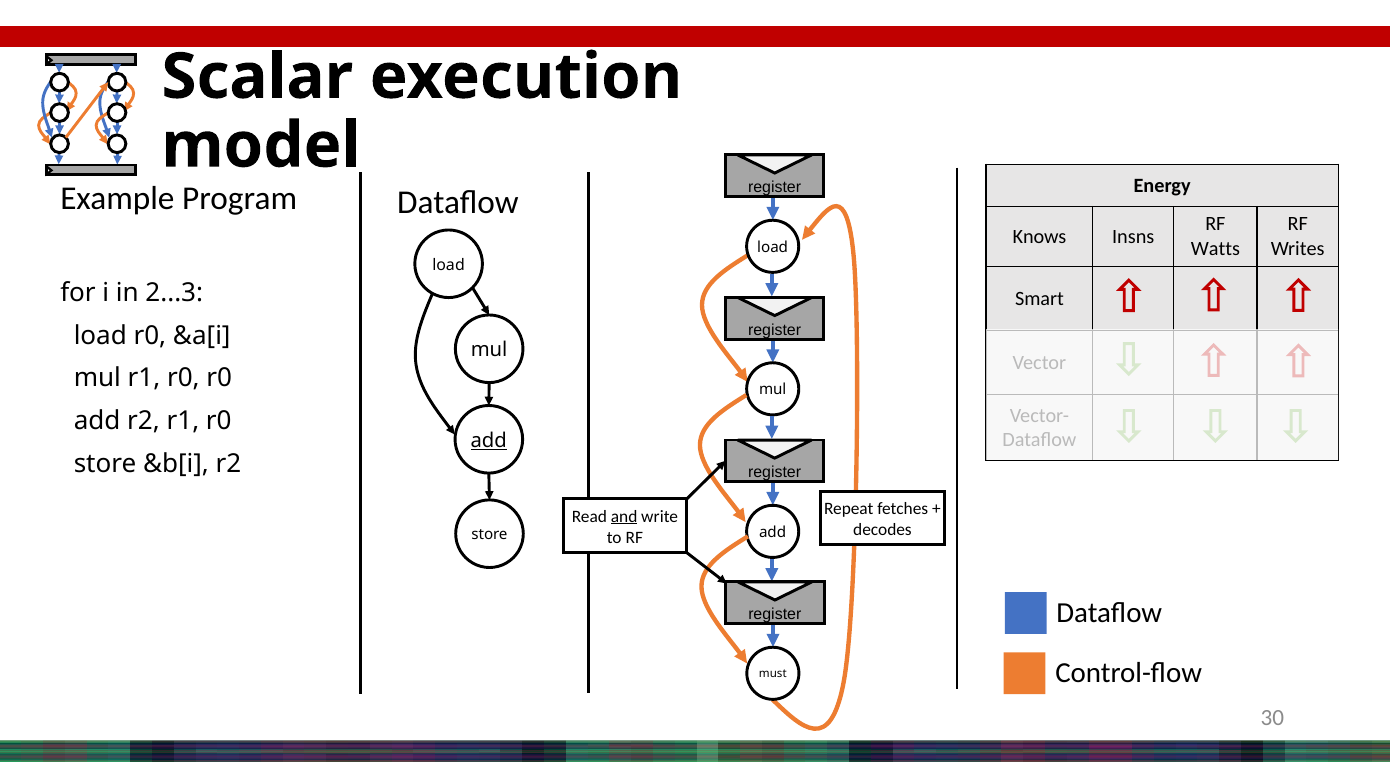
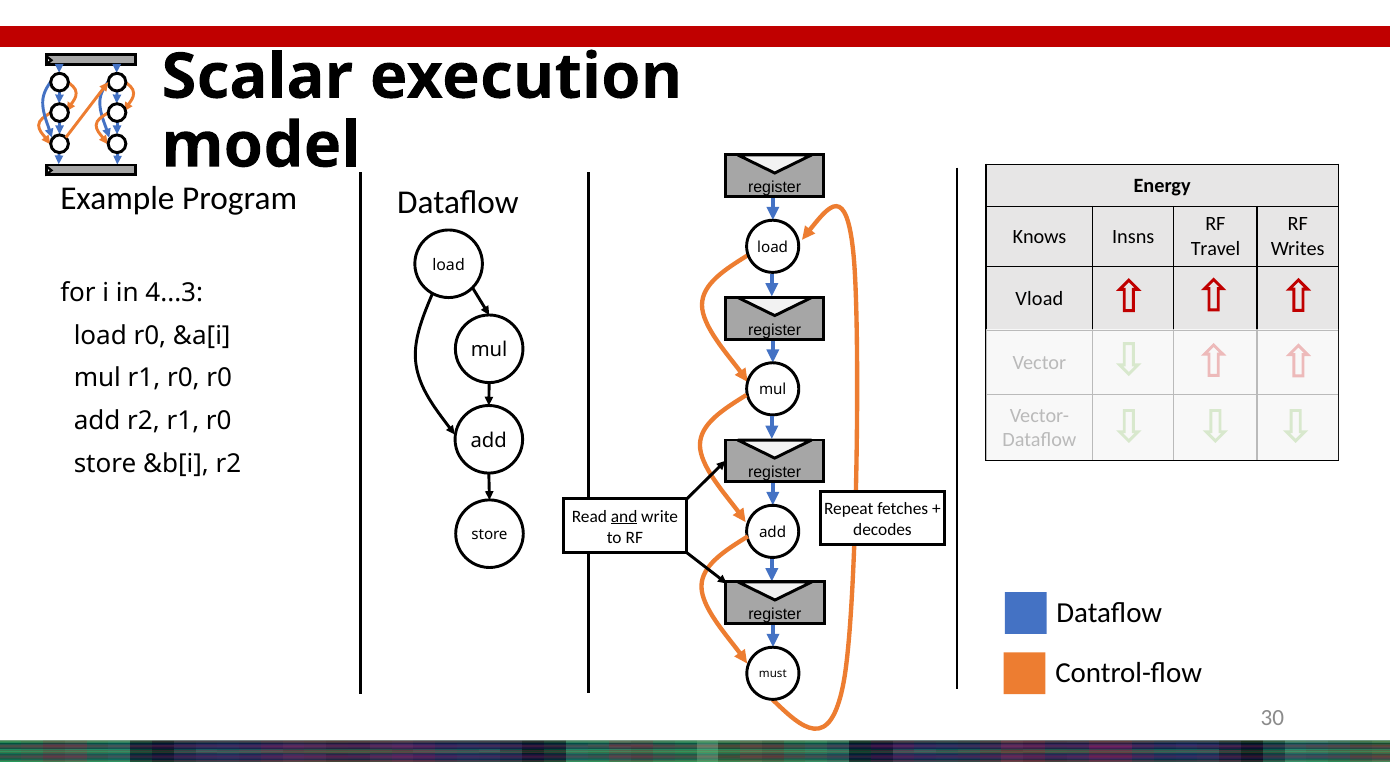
Watts: Watts -> Travel (1216, 249)
2...3: 2...3 -> 4...3 (174, 293)
Smart: Smart -> Vload (1039, 299)
add underline: present -> none (489, 441)
